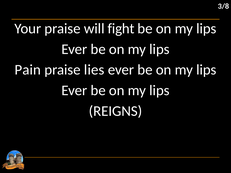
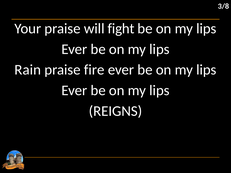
Pain: Pain -> Rain (28, 70)
lies: lies -> fire (94, 70)
